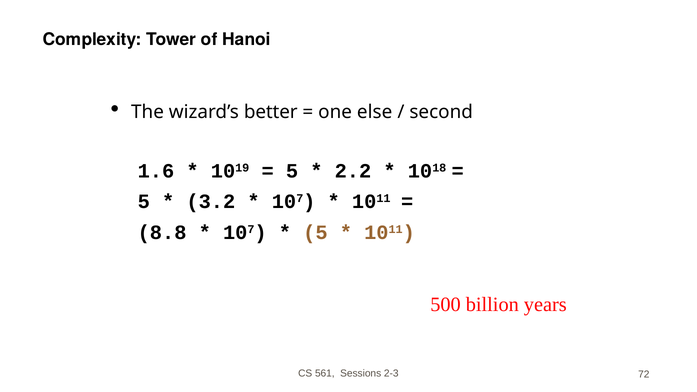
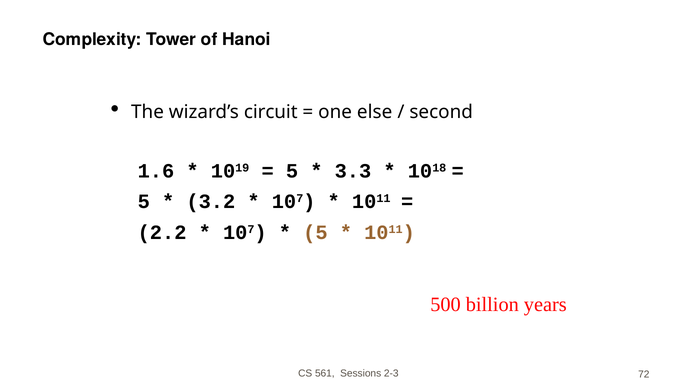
better: better -> circuit (271, 112)
2.2: 2.2 -> 3.3 (353, 171)
8.8: 8.8 -> 2.2 (162, 233)
